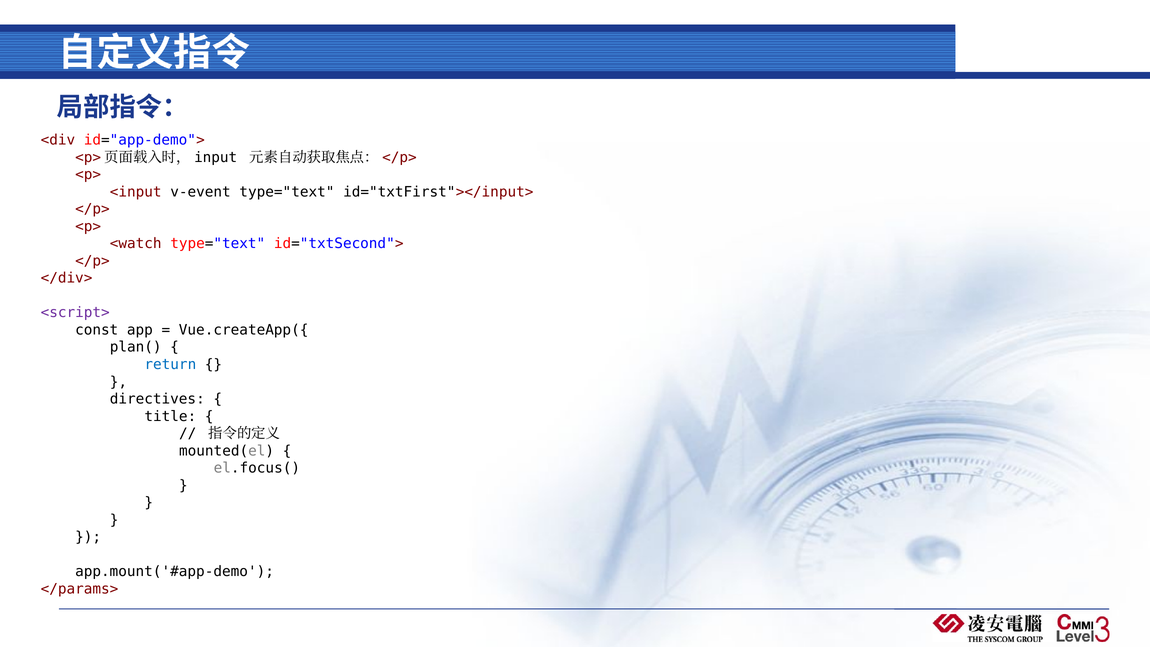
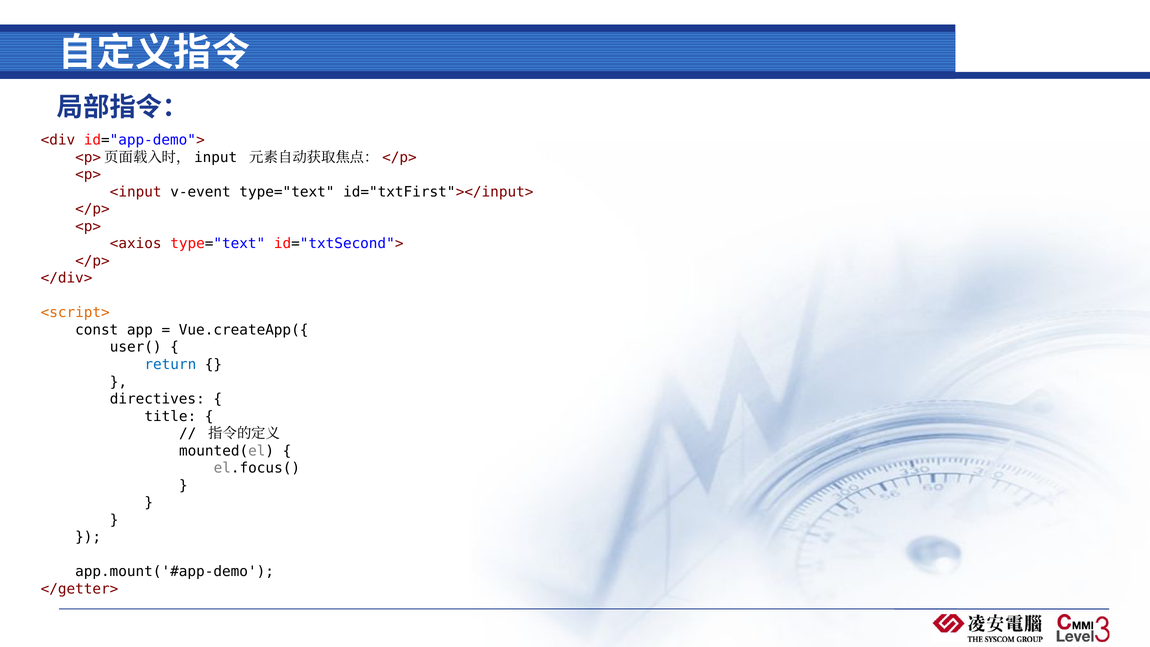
<watch: <watch -> <axios (136, 244)
<script> colour: purple -> orange (75, 313)
plan(: plan( -> user( (136, 347)
</params>: </params> -> </getter> (80, 589)
